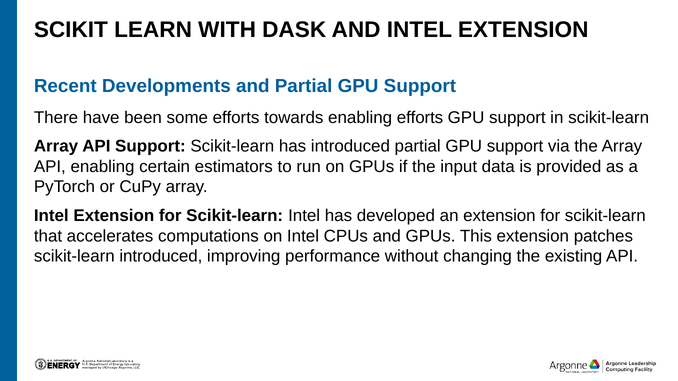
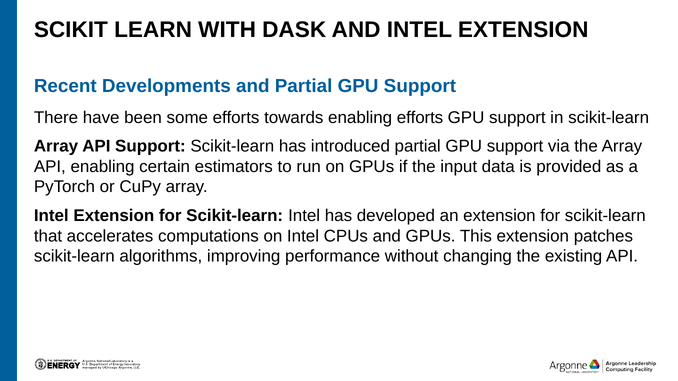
scikit-learn introduced: introduced -> algorithms (161, 257)
